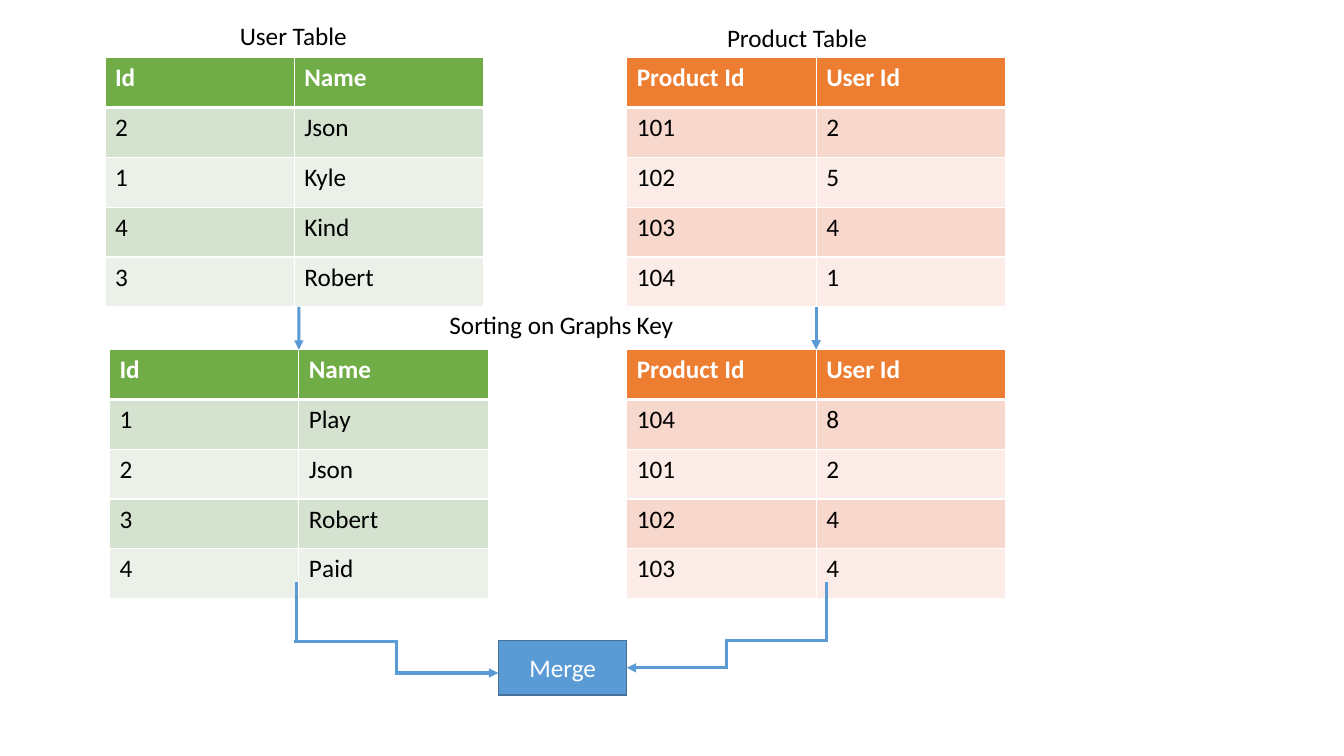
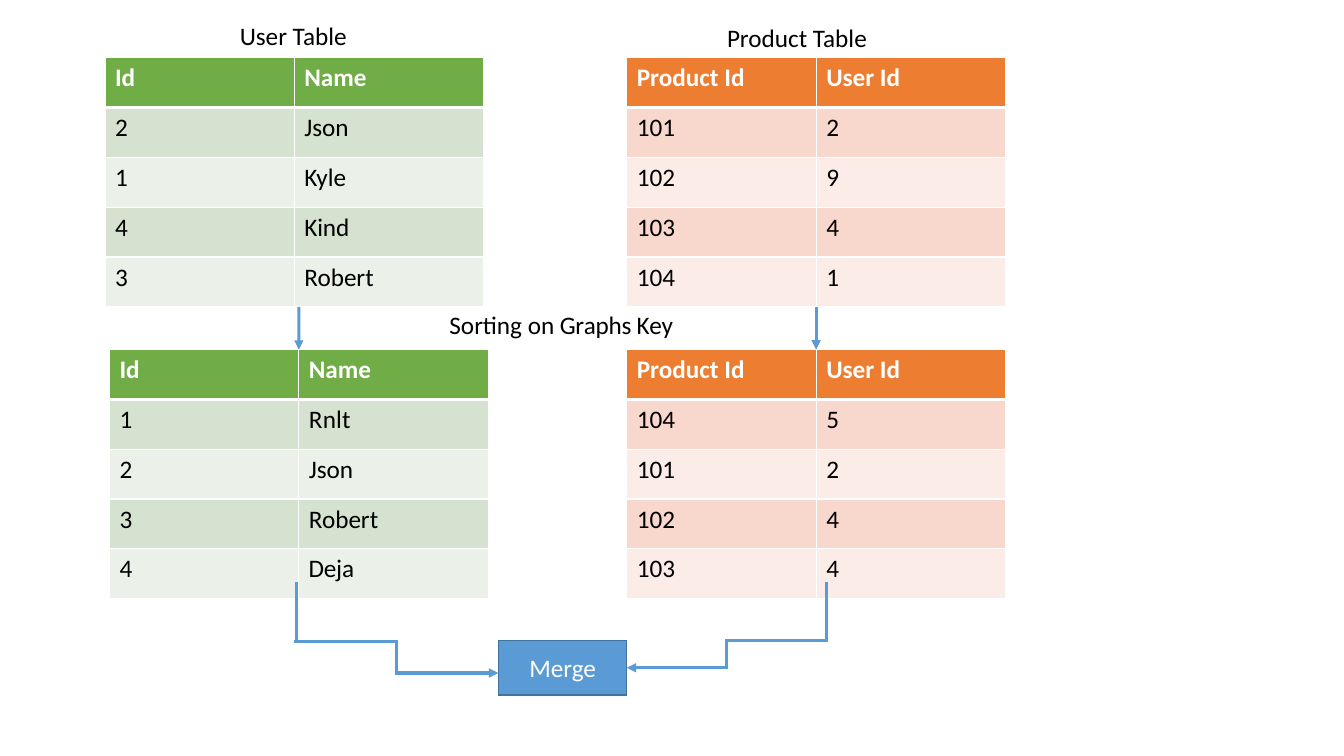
5: 5 -> 9 (833, 178)
Play: Play -> Rnlt (330, 420)
8: 8 -> 5 (833, 420)
Paid: Paid -> Deja (331, 570)
